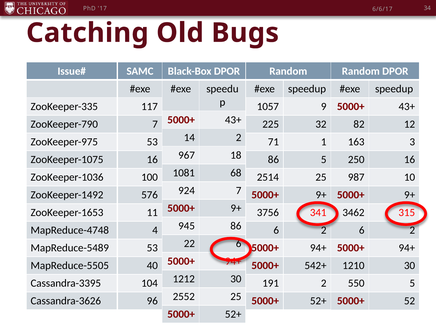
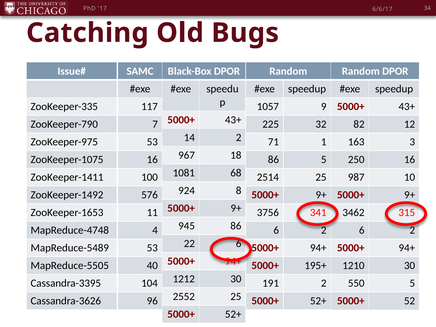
ZooKeeper-1036: ZooKeeper-1036 -> ZooKeeper-1411 (67, 177)
924 7: 7 -> 8 (239, 191)
542+: 542+ -> 195+ (316, 266)
